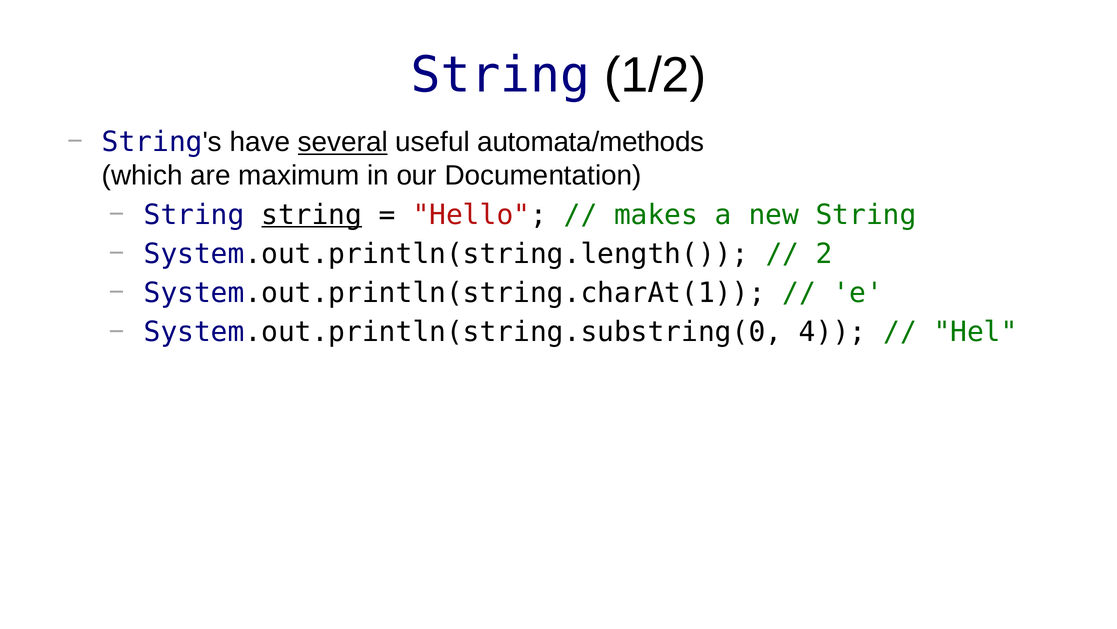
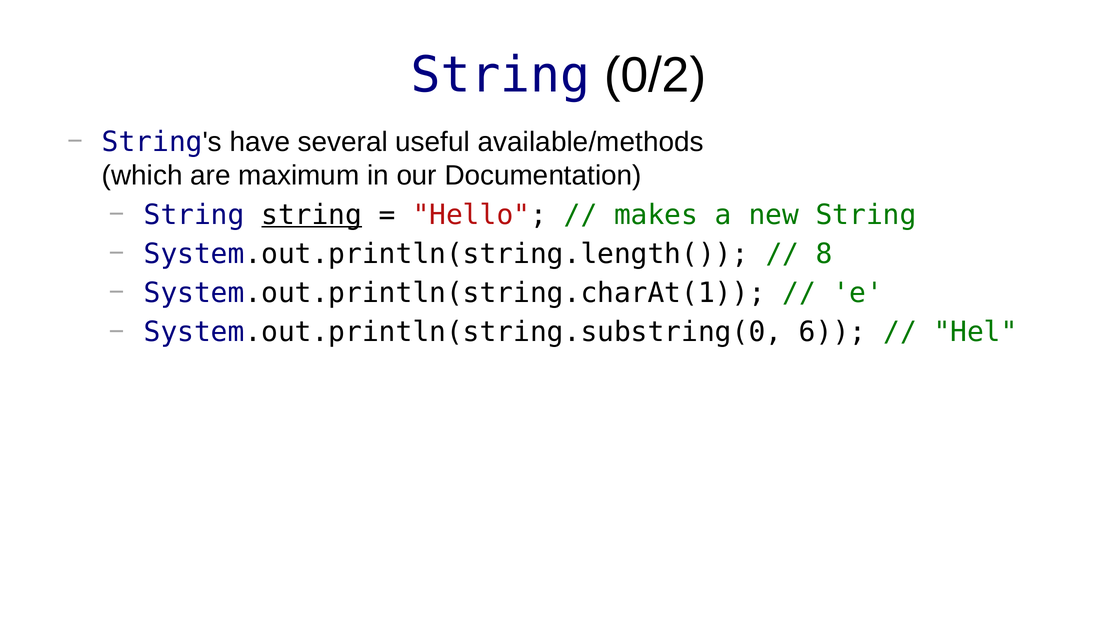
1/2: 1/2 -> 0/2 (655, 75)
several underline: present -> none (343, 142)
automata/methods: automata/methods -> available/methods (591, 142)
2: 2 -> 8 (824, 254)
4: 4 -> 6 (833, 332)
